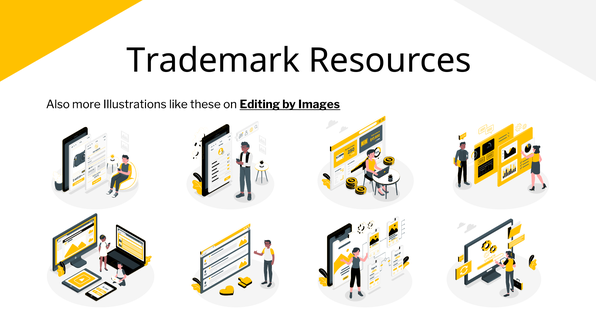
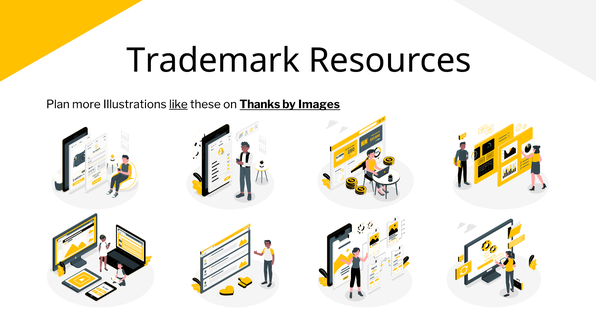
Also: Also -> Plan (58, 104)
like underline: none -> present (178, 104)
Editing: Editing -> Thanks (260, 104)
